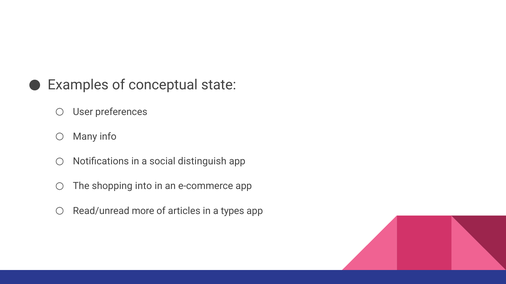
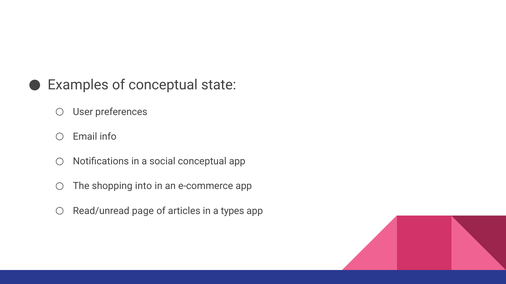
Many: Many -> Email (85, 137)
social distinguish: distinguish -> conceptual (202, 162)
more: more -> page (143, 211)
